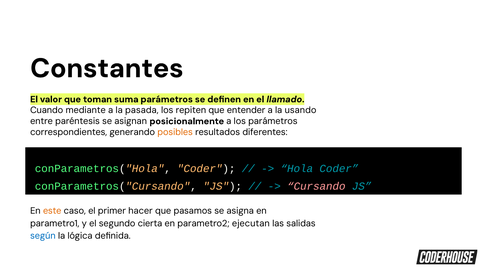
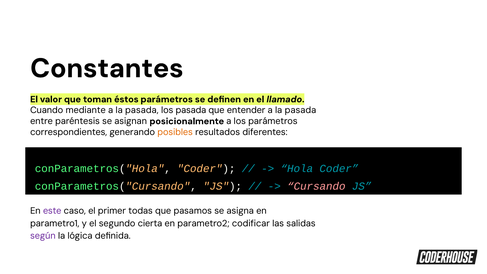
suma: suma -> éstos (126, 99)
los repiten: repiten -> pasada (191, 110)
usando: usando -> pasada (301, 110)
este colour: orange -> purple (52, 211)
hacer: hacer -> todas (141, 211)
ejecutan: ejecutan -> codificar (251, 223)
según colour: blue -> purple (43, 236)
